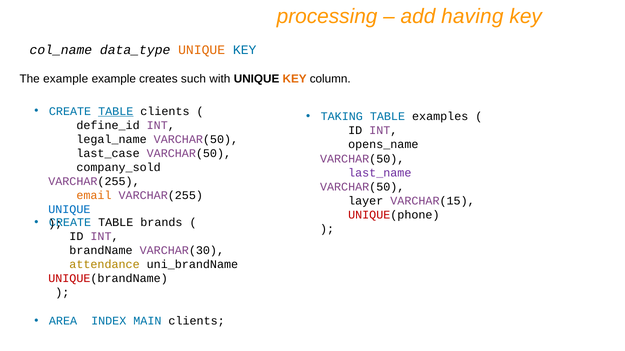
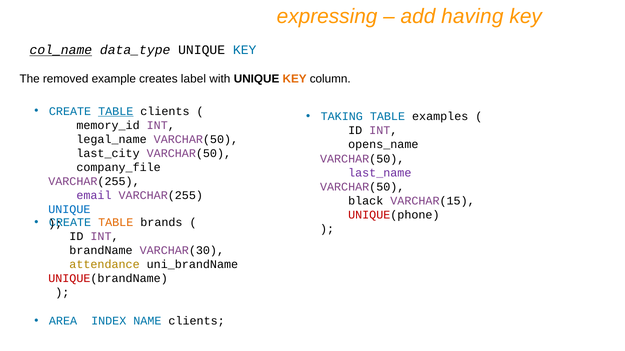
processing: processing -> expressing (327, 16)
col_name underline: none -> present (61, 50)
UNIQUE colour: orange -> black (202, 50)
The example: example -> removed (66, 79)
such: such -> label (193, 79)
define_id: define_id -> memory_id (108, 125)
last_case: last_case -> last_city (108, 154)
company_sold: company_sold -> company_file (119, 168)
email colour: orange -> purple (94, 196)
layer: layer -> black (366, 201)
TABLE colour: black -> orange (116, 223)
MAIN: MAIN -> NAME (147, 322)
